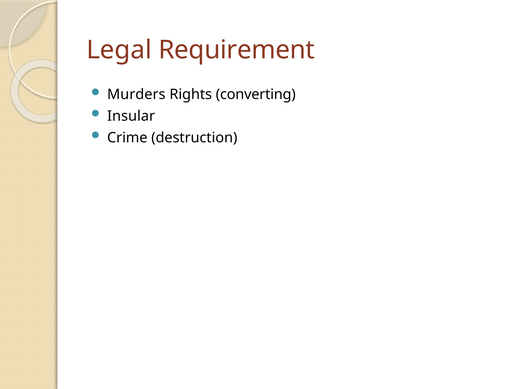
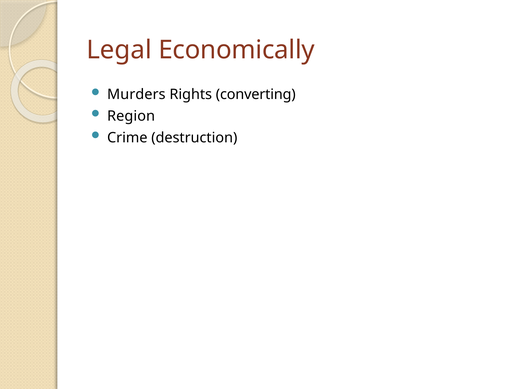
Requirement: Requirement -> Economically (237, 50)
Insular: Insular -> Region (131, 116)
